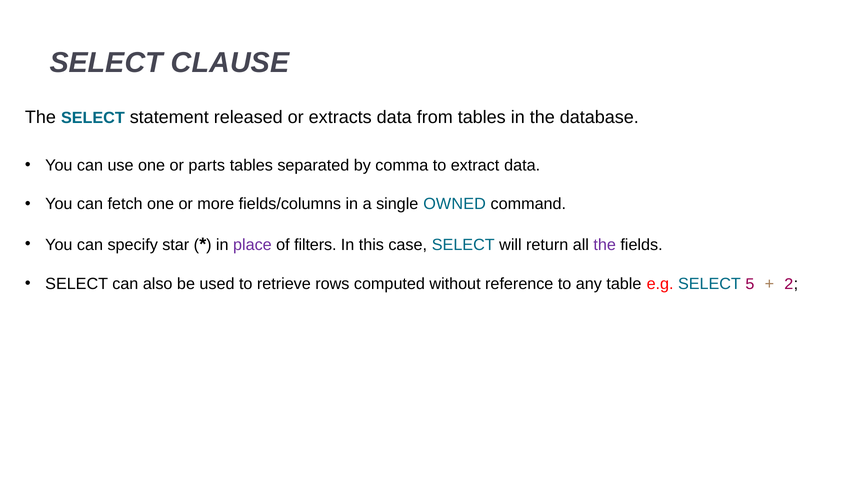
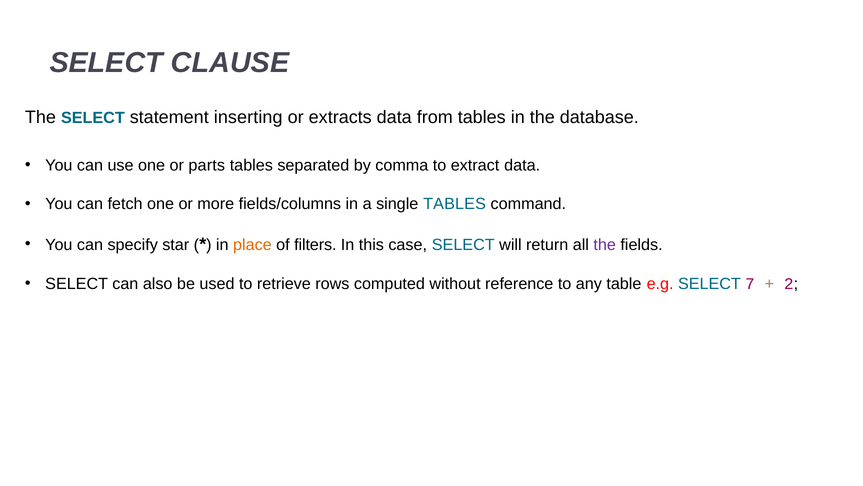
released: released -> inserting (248, 117)
single OWNED: OWNED -> TABLES (455, 204)
place colour: purple -> orange (252, 244)
5: 5 -> 7 (750, 284)
